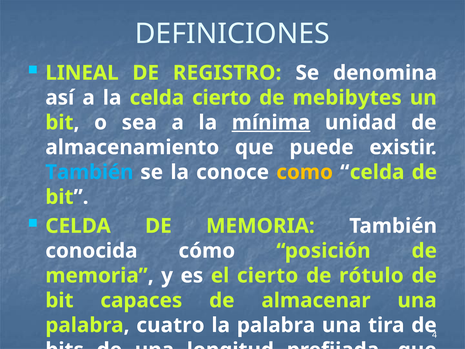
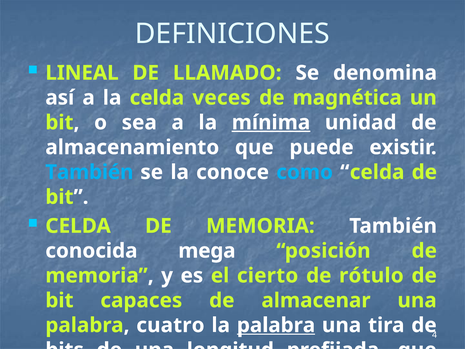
REGISTRO: REGISTRO -> LLAMADO (227, 73)
celda cierto: cierto -> veces (222, 98)
mebibytes: mebibytes -> magnética (347, 98)
como colour: yellow -> light blue (305, 172)
cómo: cómo -> mega (207, 251)
palabra underline: none -> present (276, 325)
